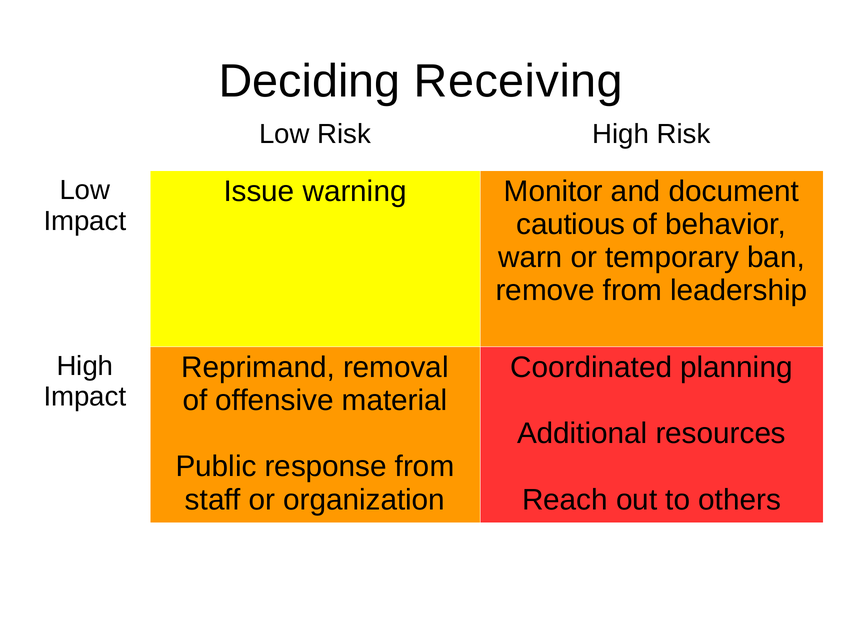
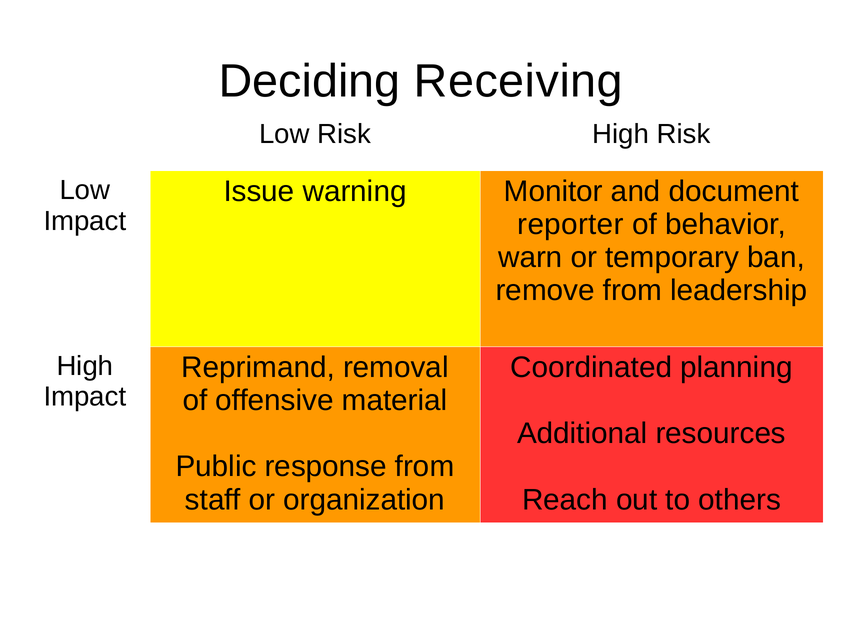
cautious: cautious -> reporter (571, 224)
